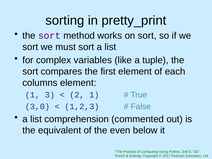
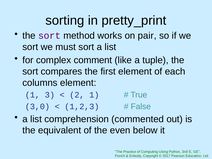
on sort: sort -> pair (147, 36)
variables: variables -> comment (93, 60)
